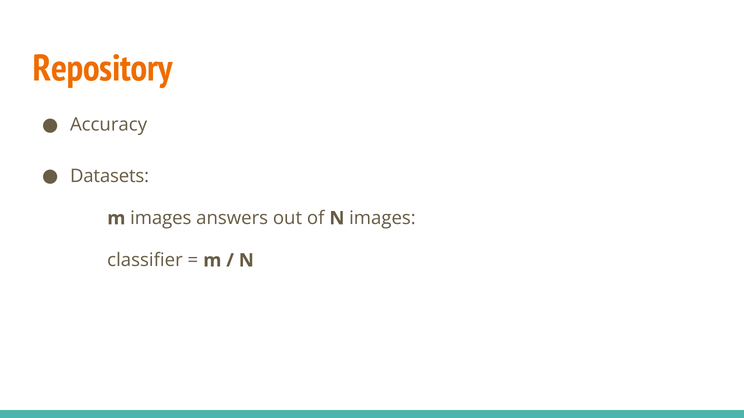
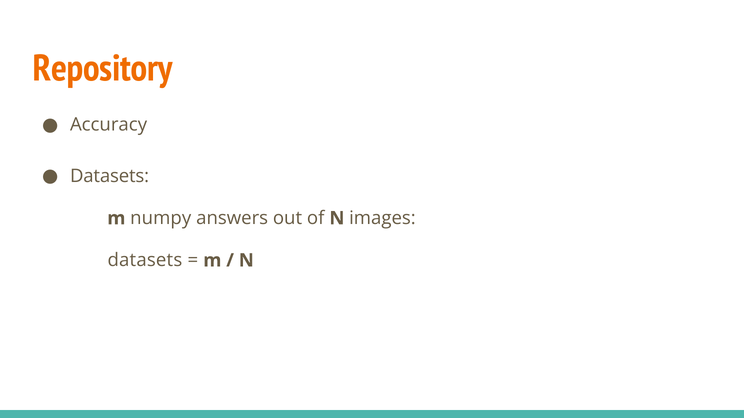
m images: images -> numpy (161, 218)
classifier: classifier -> datasets (145, 261)
